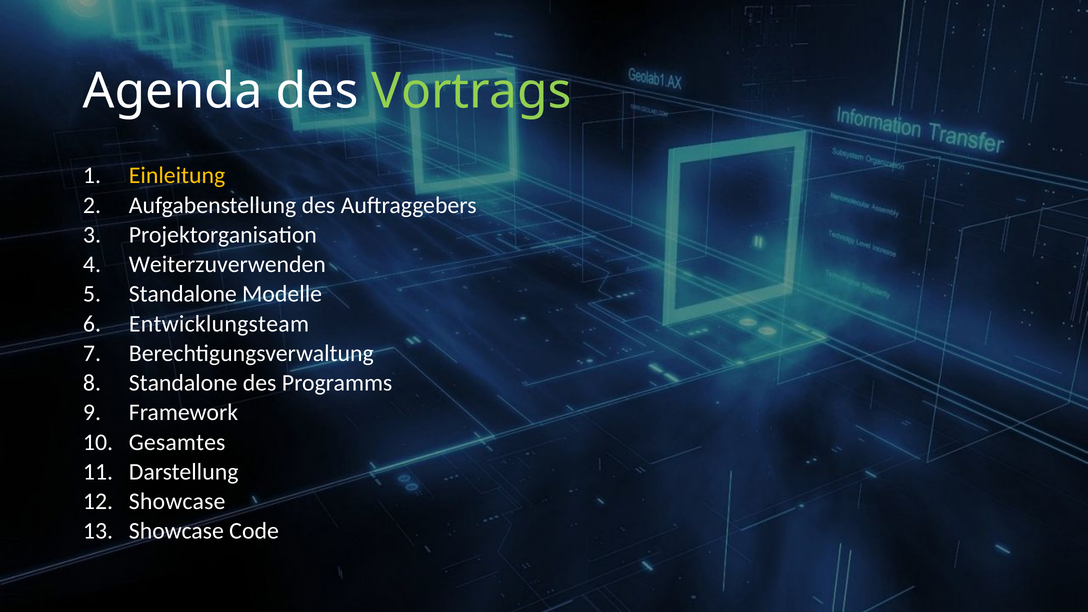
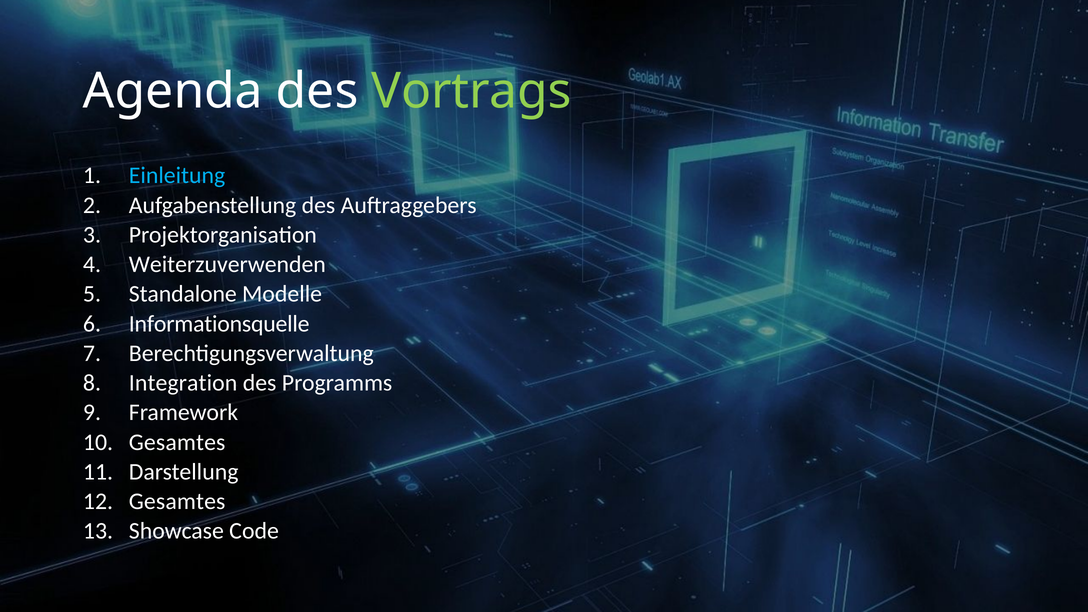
Einleitung colour: yellow -> light blue (177, 176)
Entwicklungsteam: Entwicklungsteam -> Informationsquelle (219, 324)
Standalone: Standalone -> Integration (183, 383)
Showcase: Showcase -> Gesamtes (177, 501)
